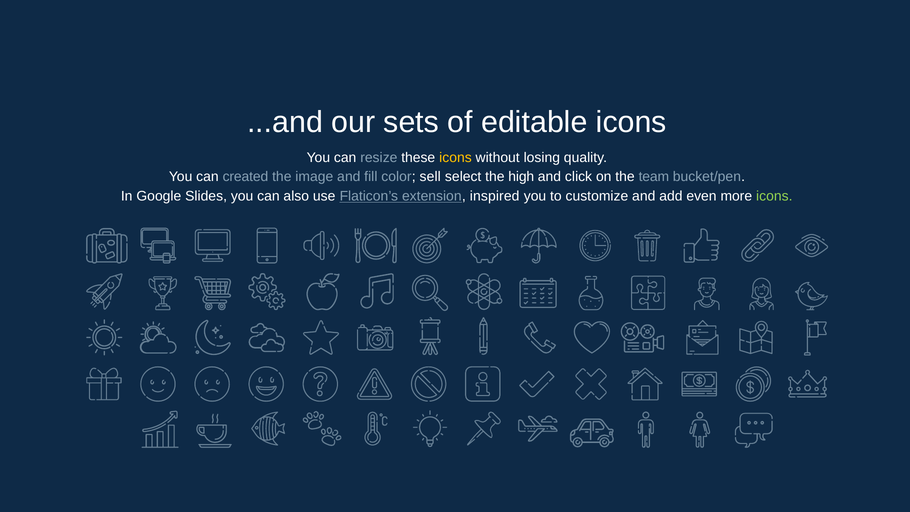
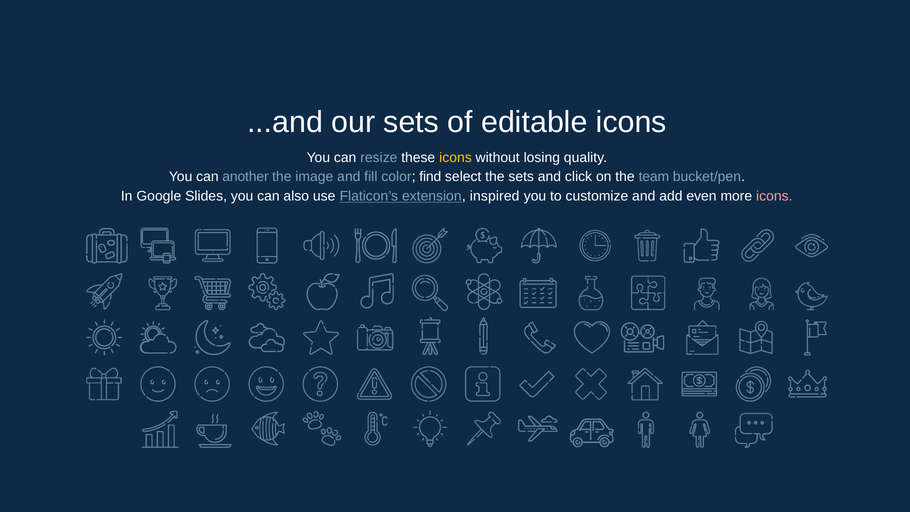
created: created -> another (245, 177)
sell: sell -> find (430, 177)
the high: high -> sets (521, 177)
icons colour: light green -> pink (774, 196)
